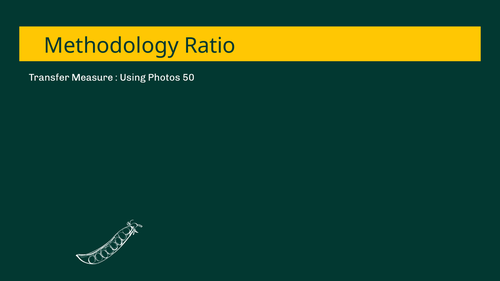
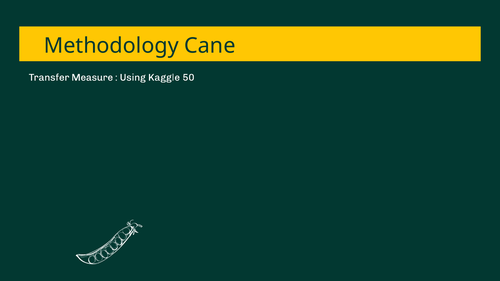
Ratio: Ratio -> Cane (210, 46)
Photos: Photos -> Kaggle (164, 77)
